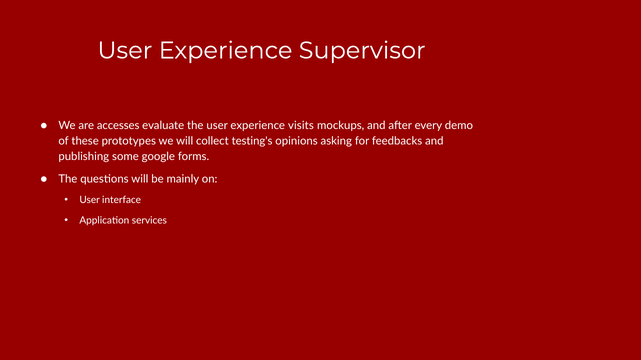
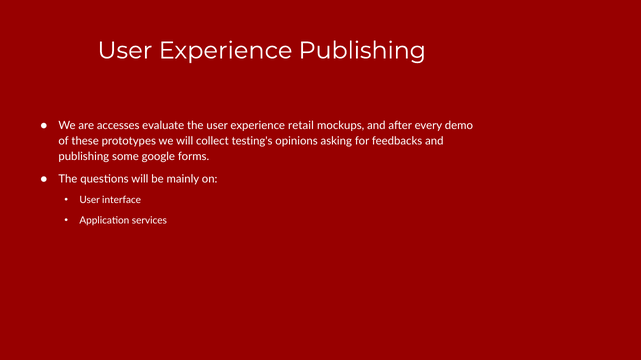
Experience Supervisor: Supervisor -> Publishing (362, 51)
visits: visits -> retail (301, 126)
